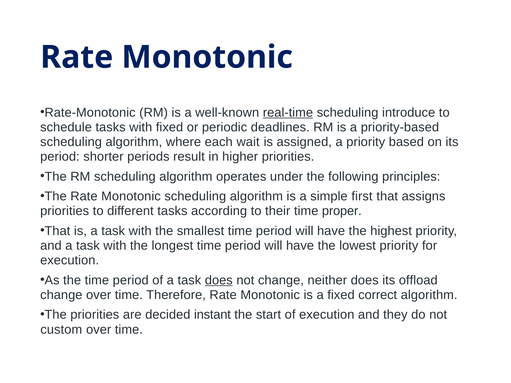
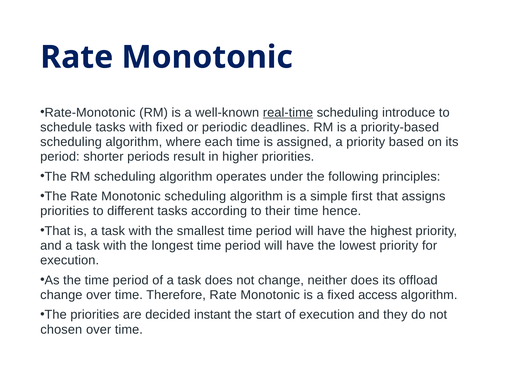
each wait: wait -> time (248, 142)
proper: proper -> hence (342, 211)
does underline: present -> none (219, 280)
correct: correct -> access (378, 295)
custom: custom -> chosen (61, 330)
